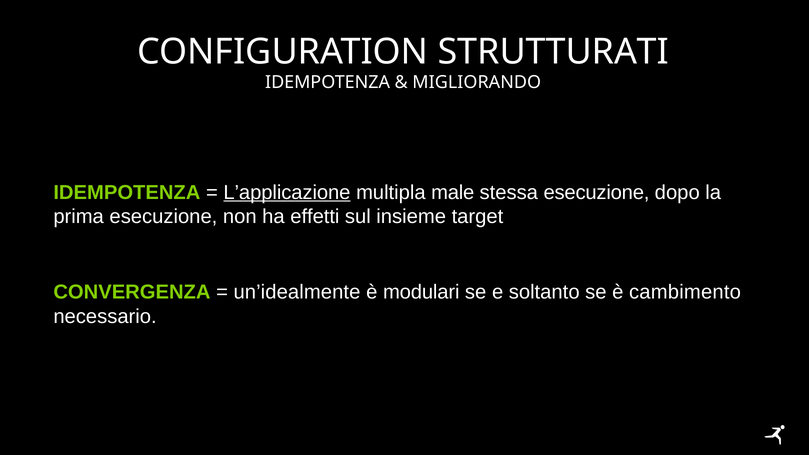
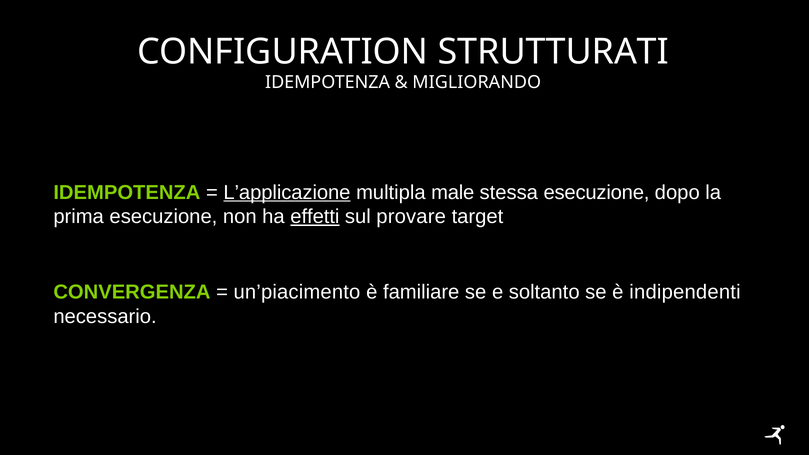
effetti underline: none -> present (315, 217)
insieme: insieme -> provare (411, 217)
un’idealmente: un’idealmente -> un’piacimento (297, 292)
modulari: modulari -> familiare (421, 292)
cambimento: cambimento -> indipendenti (685, 292)
